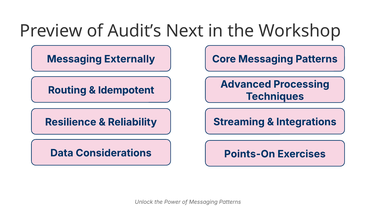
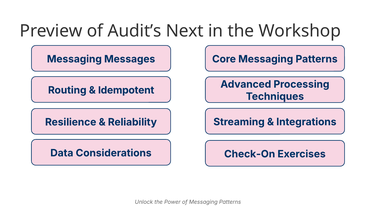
Externally: Externally -> Messages (130, 59)
Points-On: Points-On -> Check-On (250, 154)
